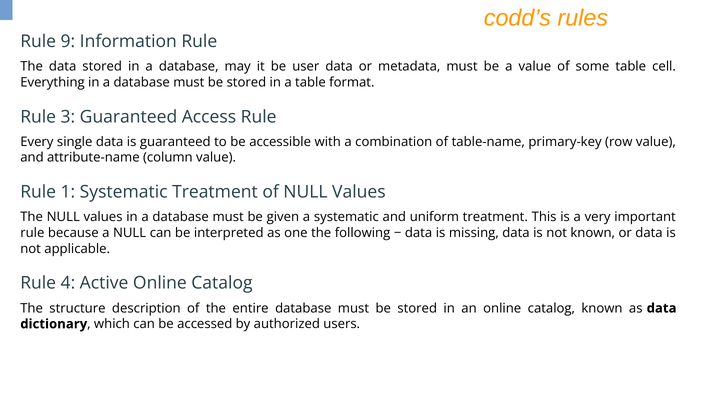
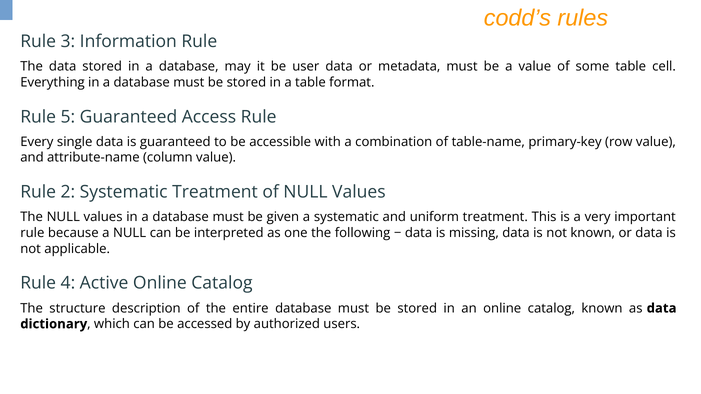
9: 9 -> 3 (68, 42)
3: 3 -> 5 (68, 117)
1: 1 -> 2 (68, 192)
